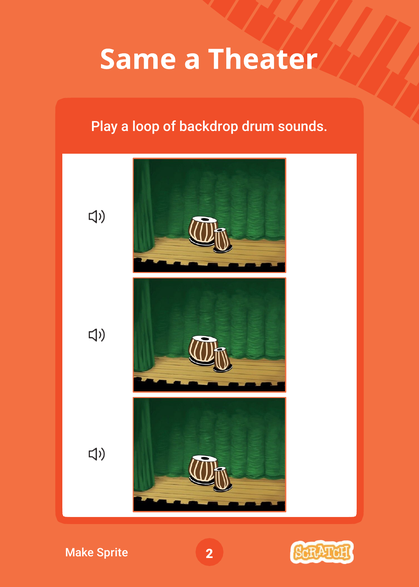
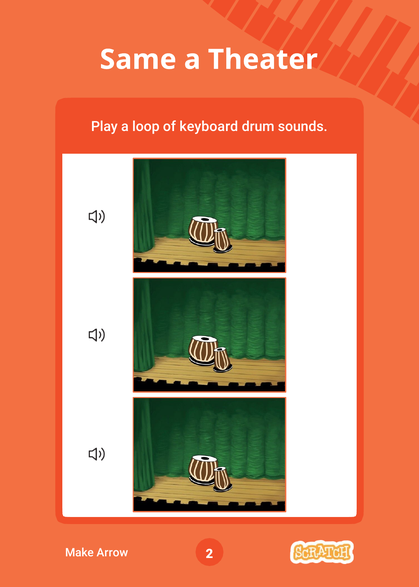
backdrop: backdrop -> keyboard (209, 126)
Sprite: Sprite -> Arrow (112, 552)
